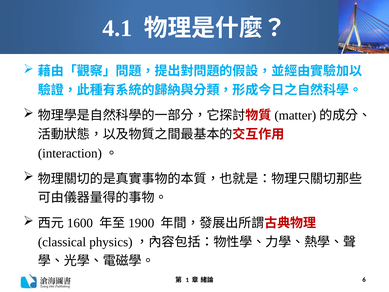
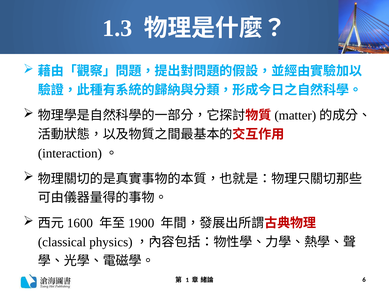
4.1: 4.1 -> 1.3 (117, 28)
